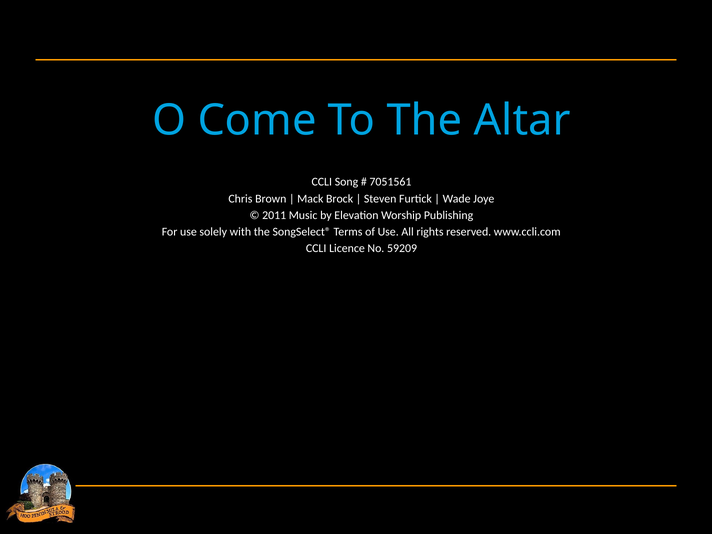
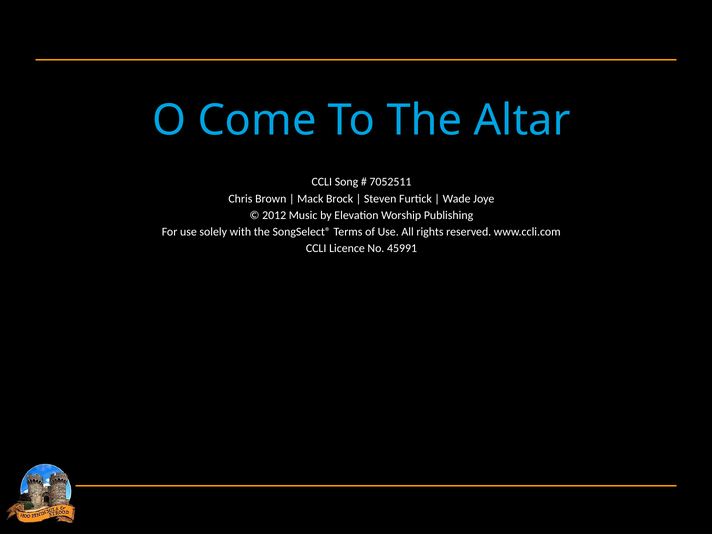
7051561: 7051561 -> 7052511 (390, 182)
2011: 2011 -> 2012 (274, 215)
59209: 59209 -> 45991 (402, 249)
